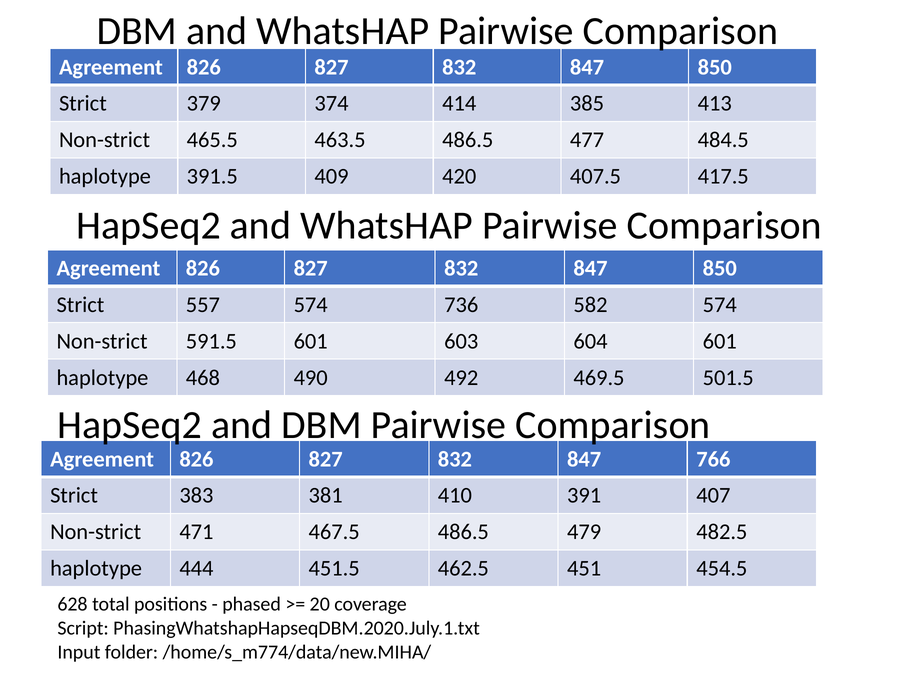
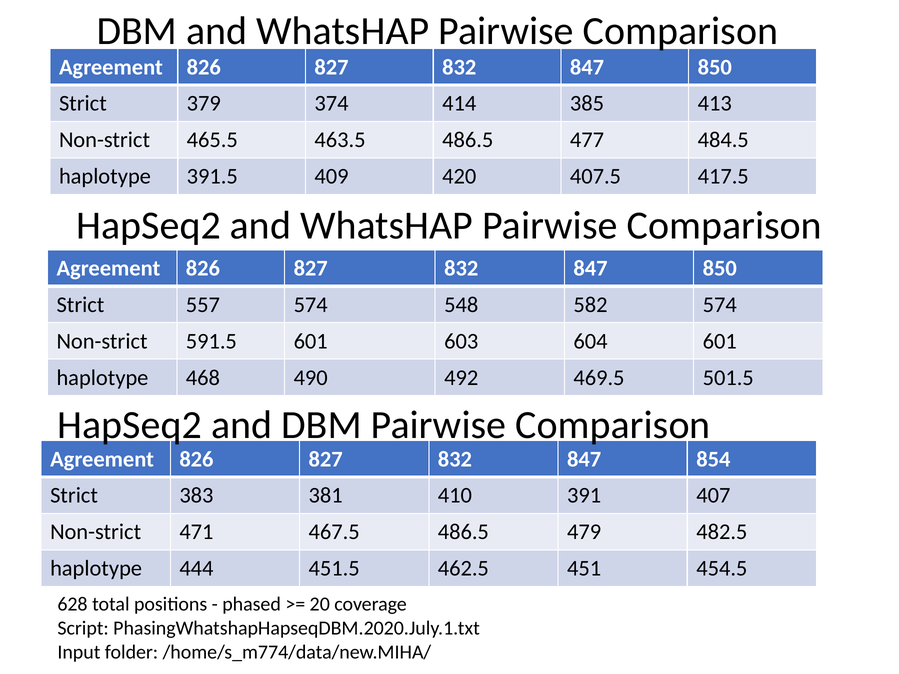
736: 736 -> 548 (461, 305)
766: 766 -> 854 (713, 459)
